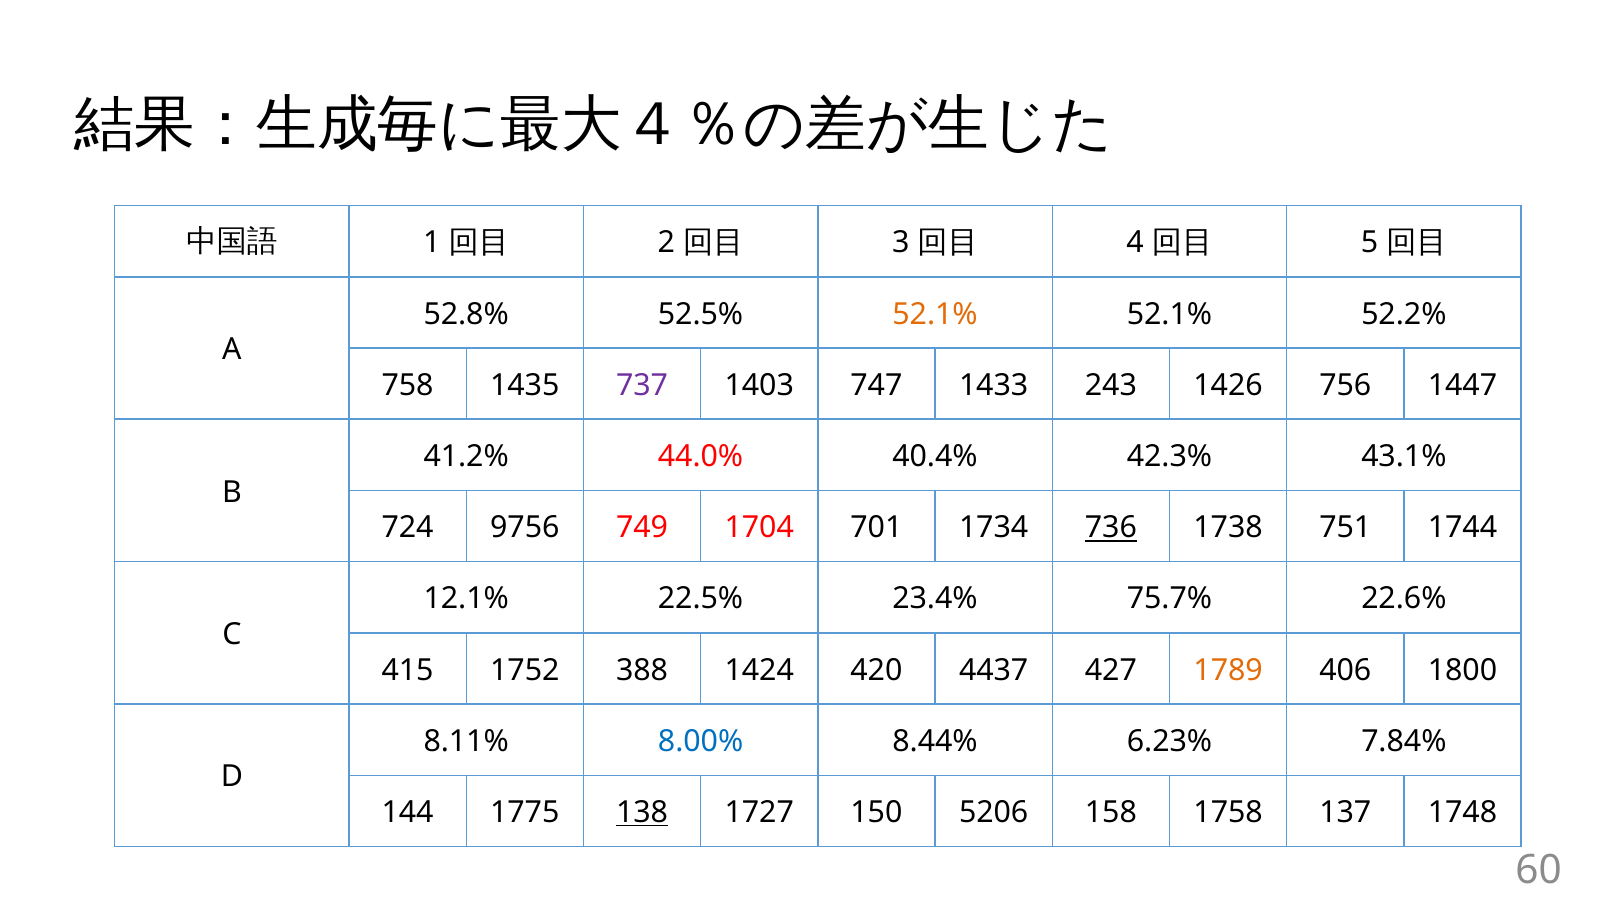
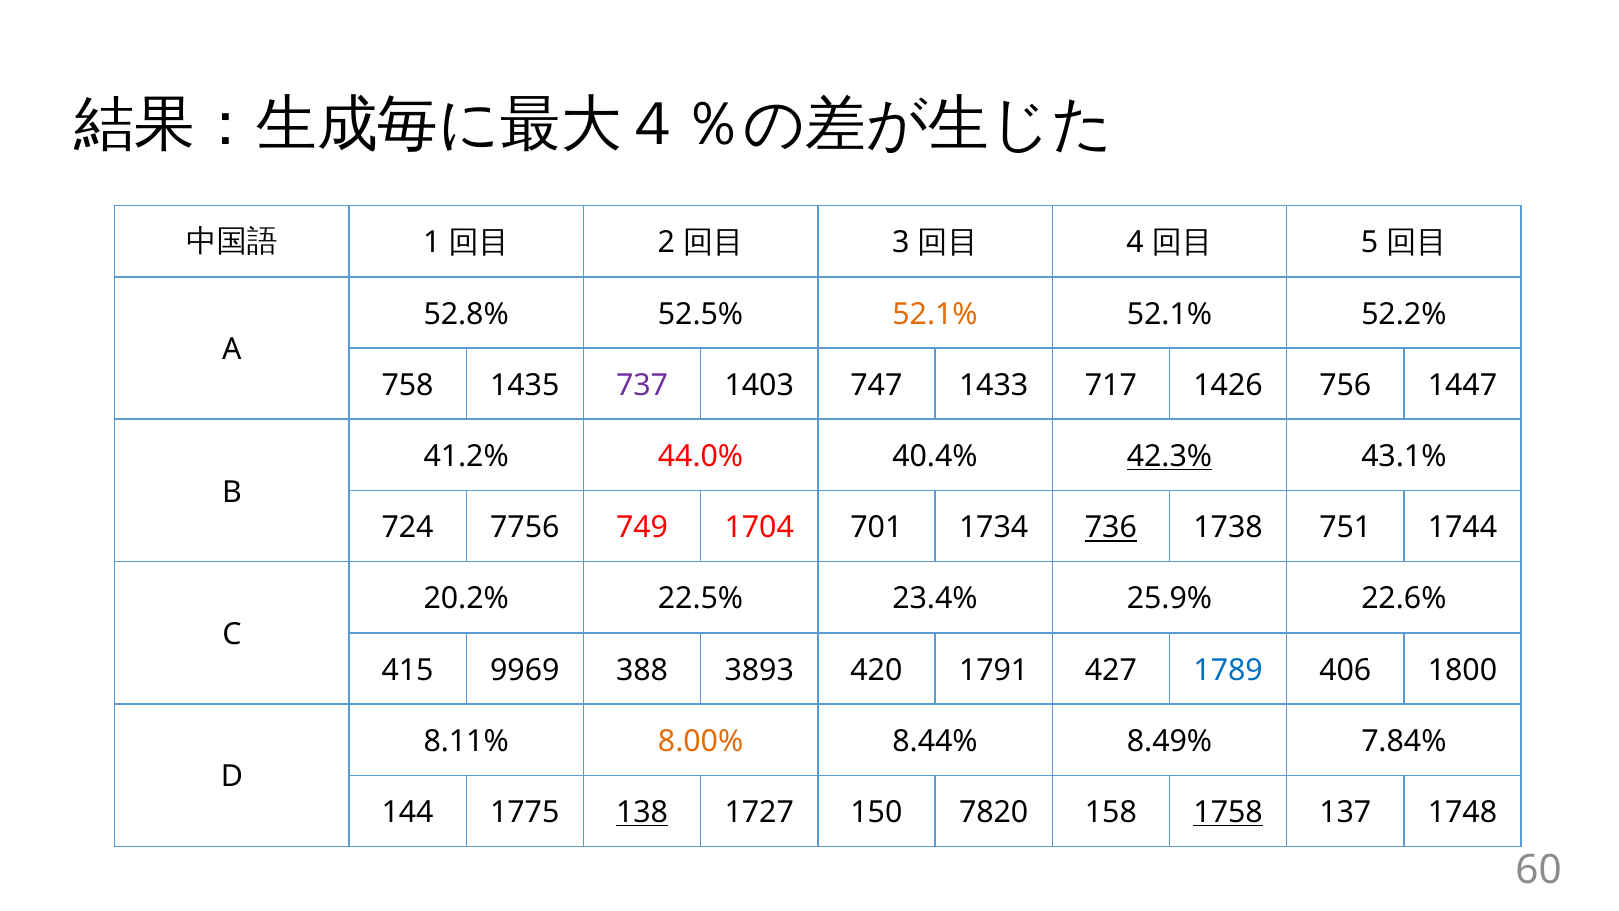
243: 243 -> 717 (1111, 385)
42.3% underline: none -> present (1169, 456)
9756: 9756 -> 7756 (525, 527)
12.1%: 12.1% -> 20.2% (466, 599)
75.7%: 75.7% -> 25.9% (1169, 599)
1752: 1752 -> 9969 (525, 670)
1424: 1424 -> 3893 (759, 670)
4437: 4437 -> 1791 (994, 670)
1789 colour: orange -> blue (1228, 670)
8.00% colour: blue -> orange (701, 741)
6.23%: 6.23% -> 8.49% (1169, 741)
5206: 5206 -> 7820 (994, 812)
1758 underline: none -> present (1228, 812)
